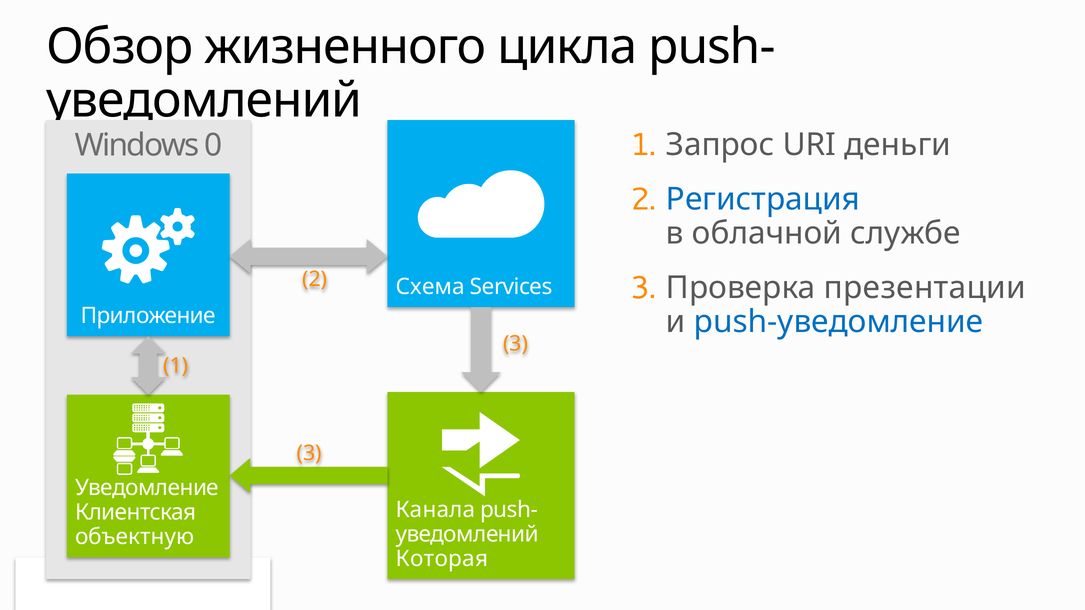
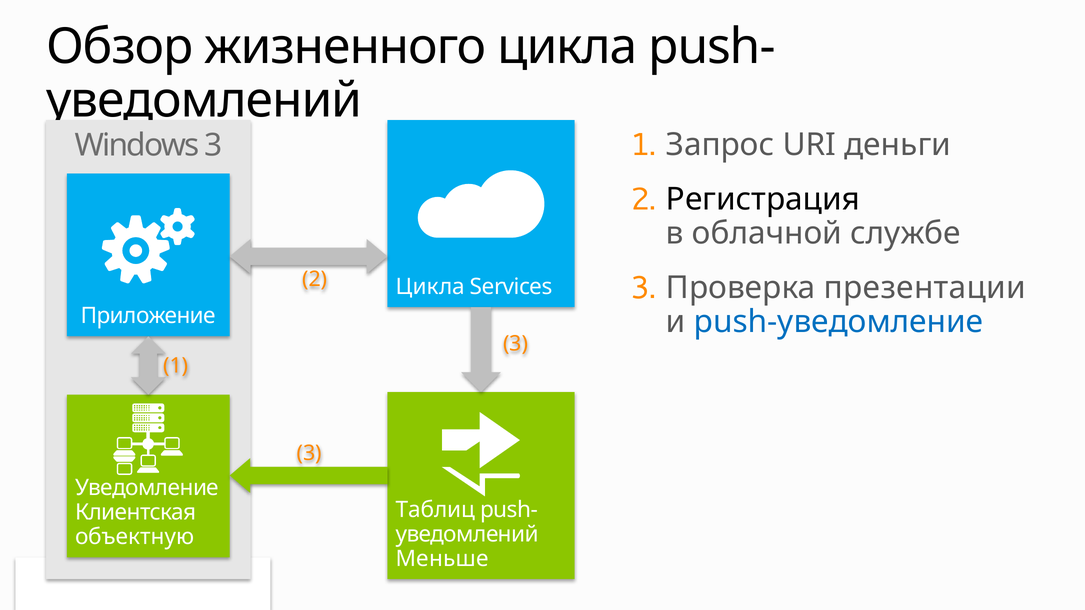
Windows 0: 0 -> 3 (213, 145)
Регистрация colour: blue -> black (763, 199)
Схема: Схема -> Цикла (430, 287)
Канала: Канала -> Таблиц (435, 510)
Которая: Которая -> Меньше (442, 559)
